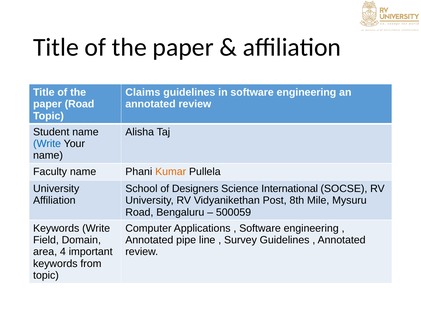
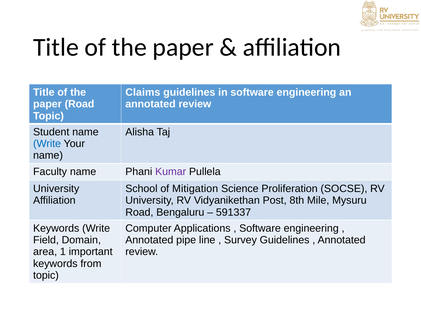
Kumar colour: orange -> purple (171, 171)
Designers: Designers -> Mitigation (195, 188)
International: International -> Proliferation (290, 188)
500059: 500059 -> 591337 (234, 212)
4: 4 -> 1 (63, 252)
